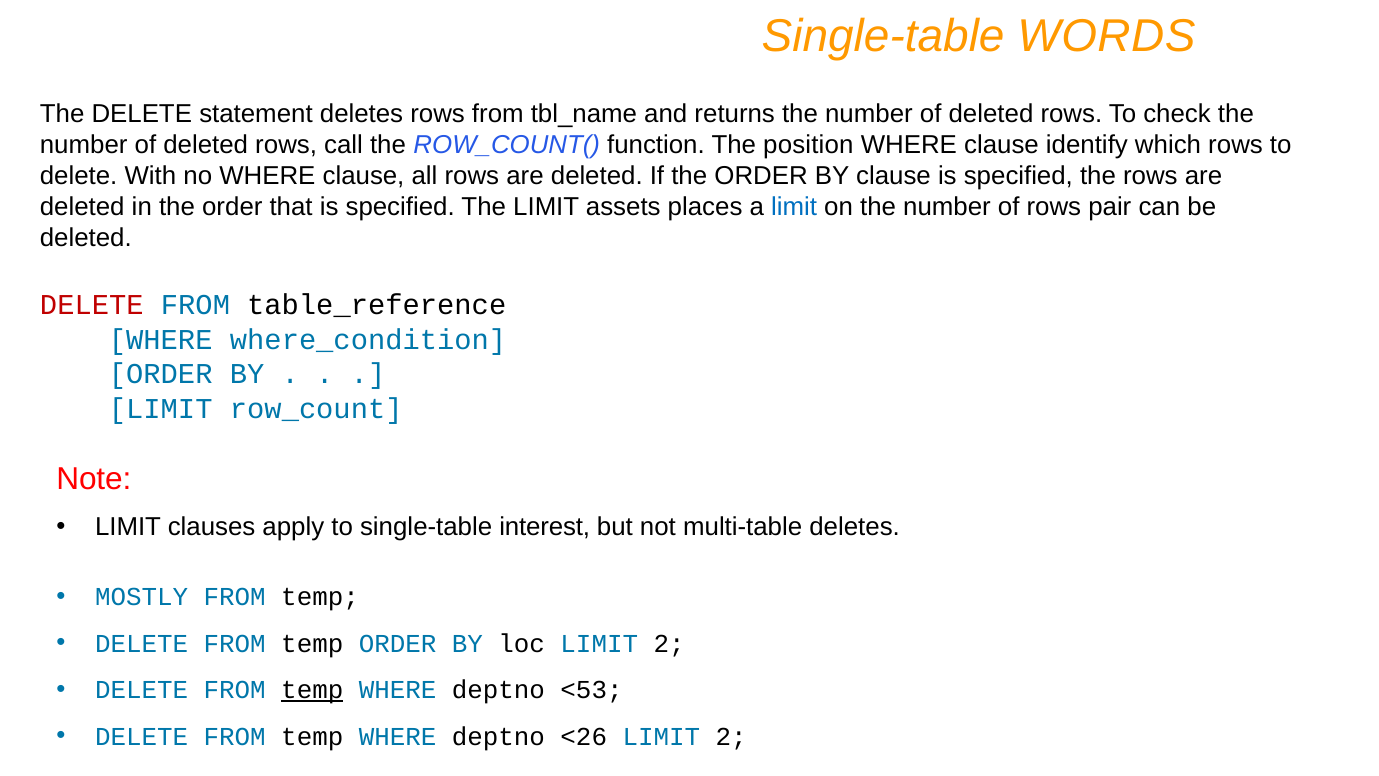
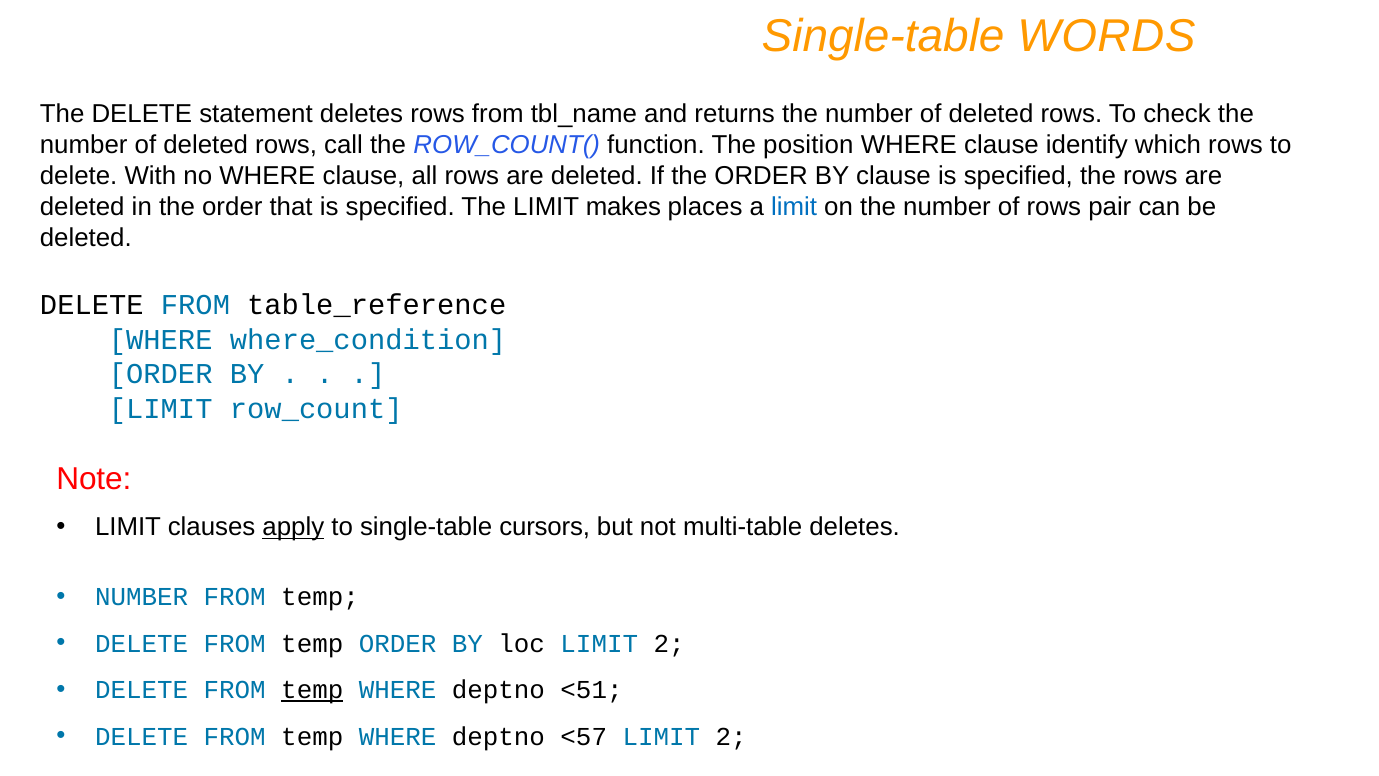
assets: assets -> makes (623, 207)
DELETE colour: red -> black (92, 305)
apply underline: none -> present (293, 527)
interest: interest -> cursors (545, 527)
MOSTLY: MOSTLY -> NUMBER (142, 597)
<53: <53 -> <51 (592, 690)
<26: <26 -> <57 (584, 736)
